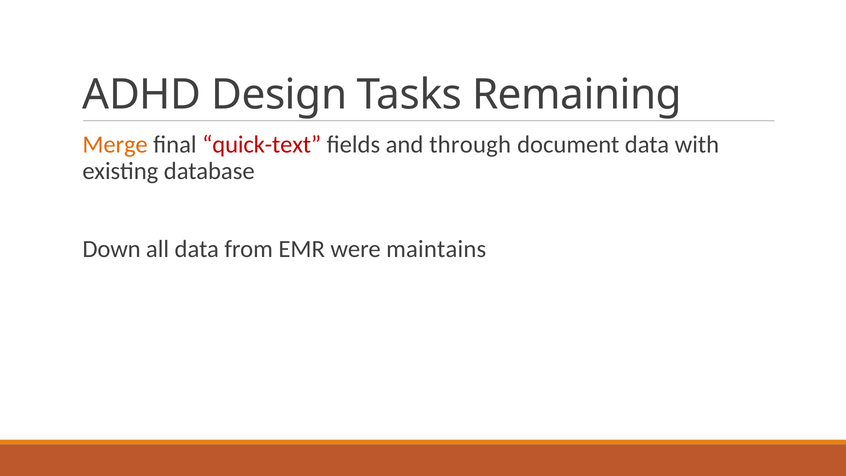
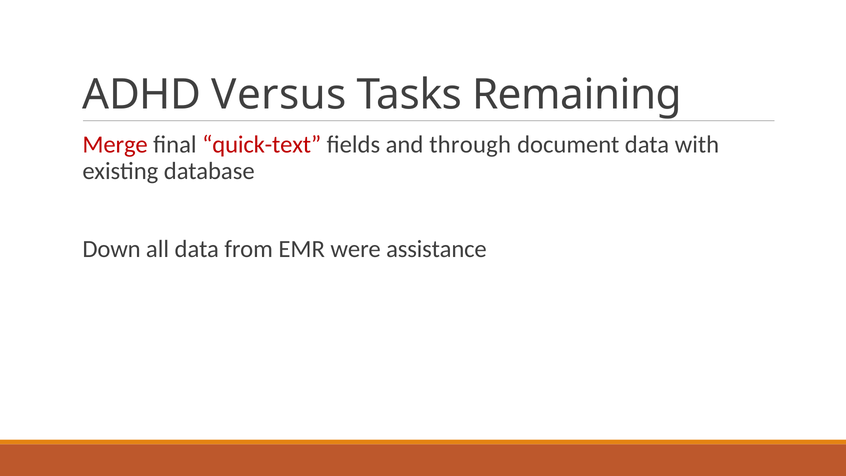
Design: Design -> Versus (279, 95)
Merge colour: orange -> red (115, 144)
maintains: maintains -> assistance (436, 249)
